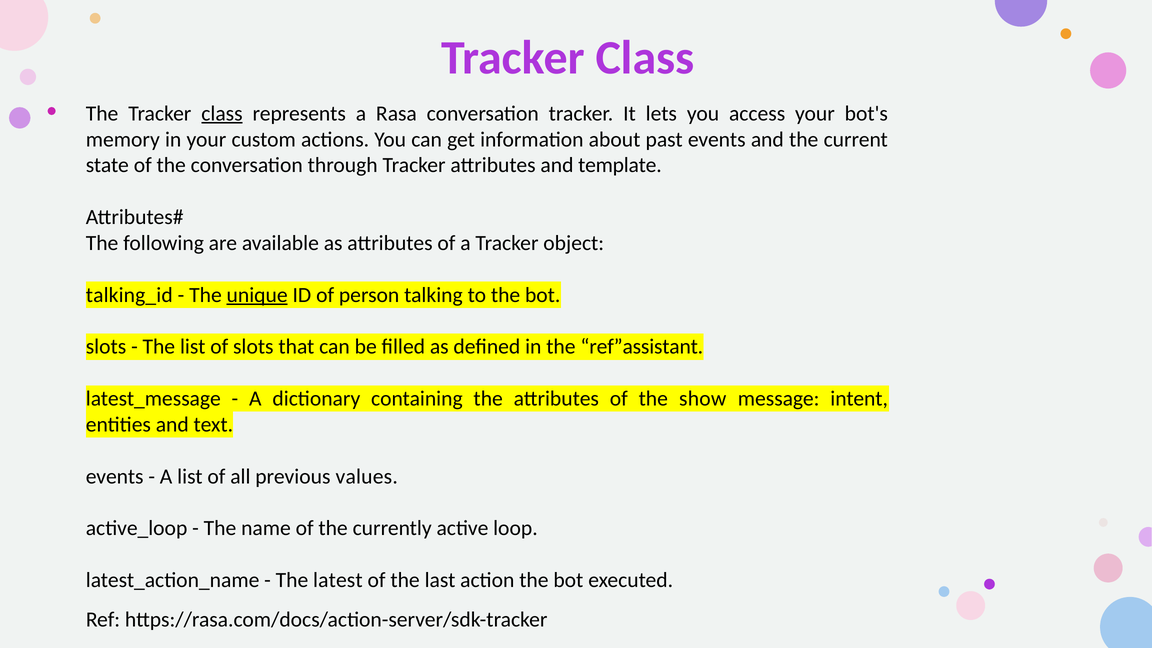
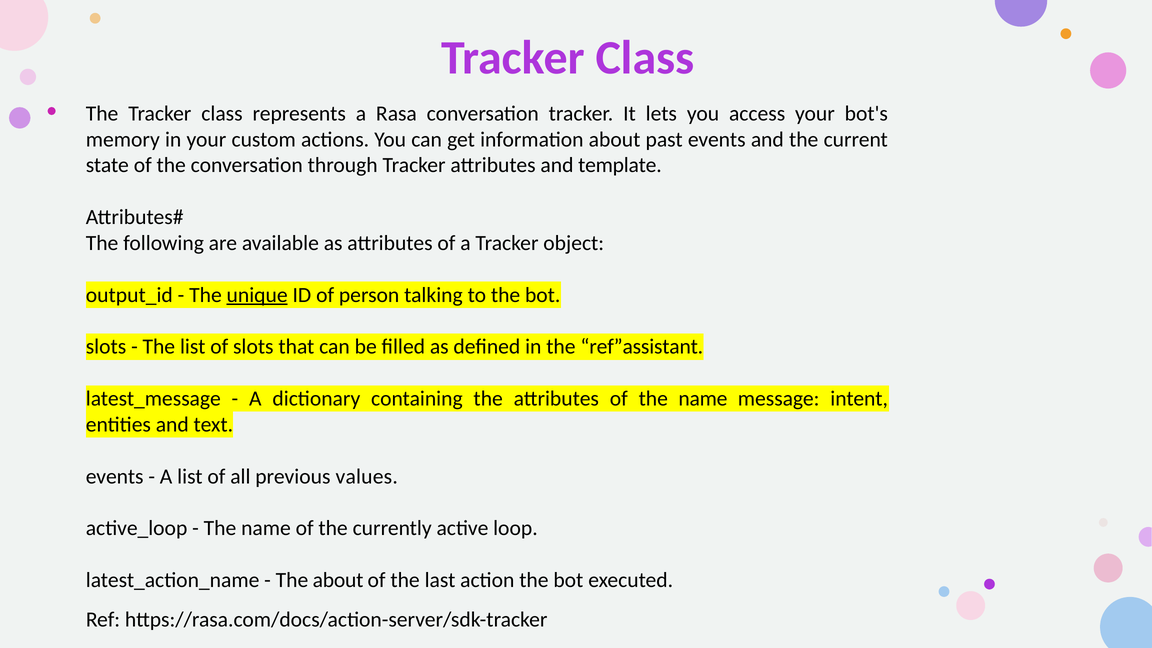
class underline: present -> none (222, 114)
talking_id: talking_id -> output_id (129, 295)
of the show: show -> name (703, 399)
The latest: latest -> about (338, 580)
